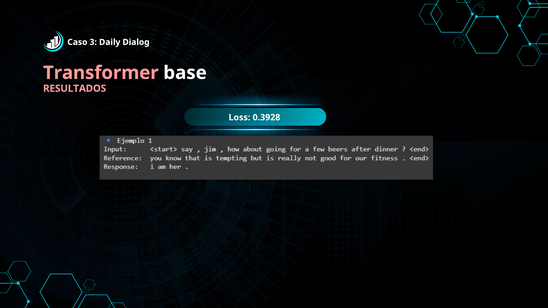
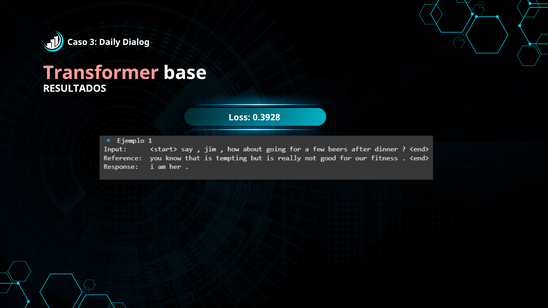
RESULTADOS colour: pink -> white (75, 89)
